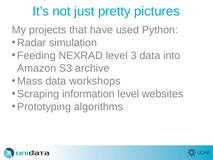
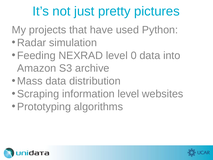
3: 3 -> 0 (134, 55)
workshops: workshops -> distribution (95, 81)
